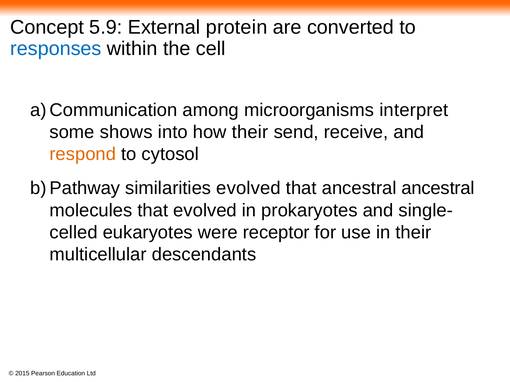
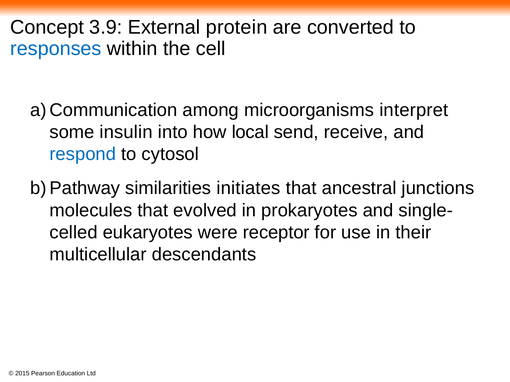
5.9: 5.9 -> 3.9 (106, 27)
shows: shows -> insulin (126, 132)
how their: their -> local (250, 132)
respond colour: orange -> blue (83, 154)
similarities evolved: evolved -> initiates (248, 189)
ancestral ancestral: ancestral -> junctions (438, 189)
